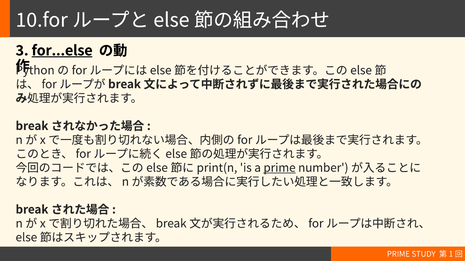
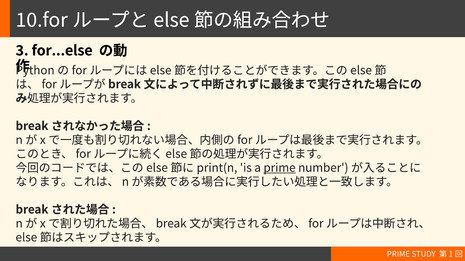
for...else underline: present -> none (62, 51)
